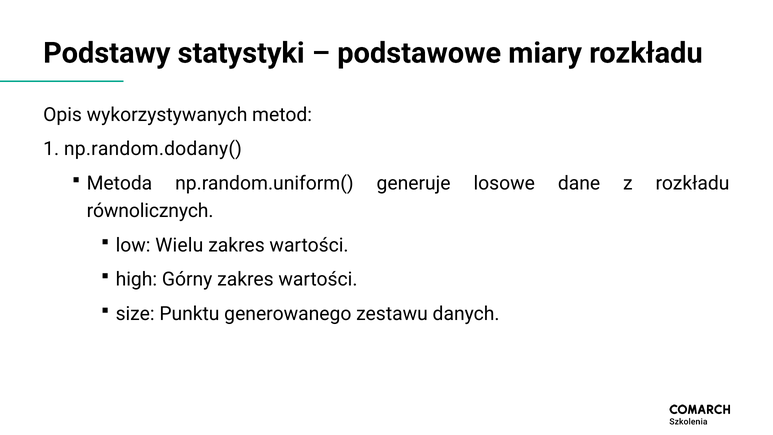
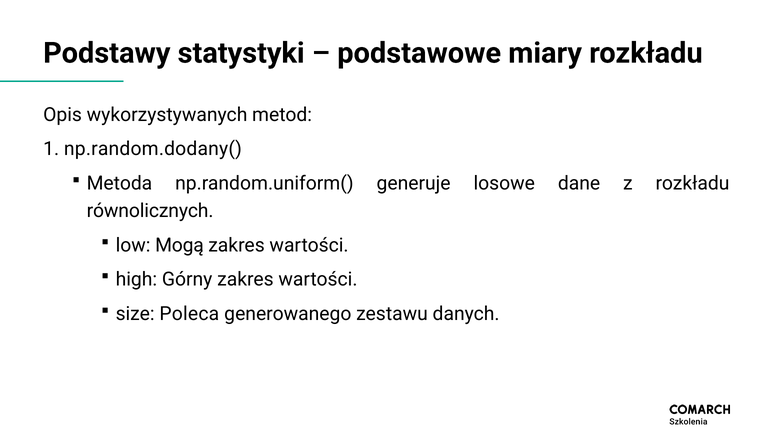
Wielu: Wielu -> Mogą (179, 245)
Punktu: Punktu -> Poleca (189, 314)
